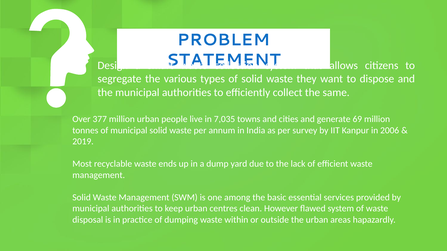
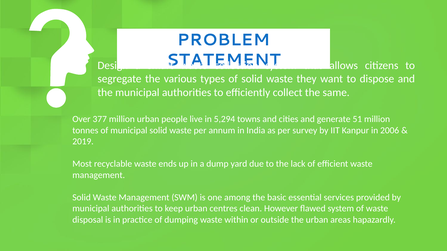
7,035: 7,035 -> 5,294 (225, 119)
69: 69 -> 51 (357, 119)
